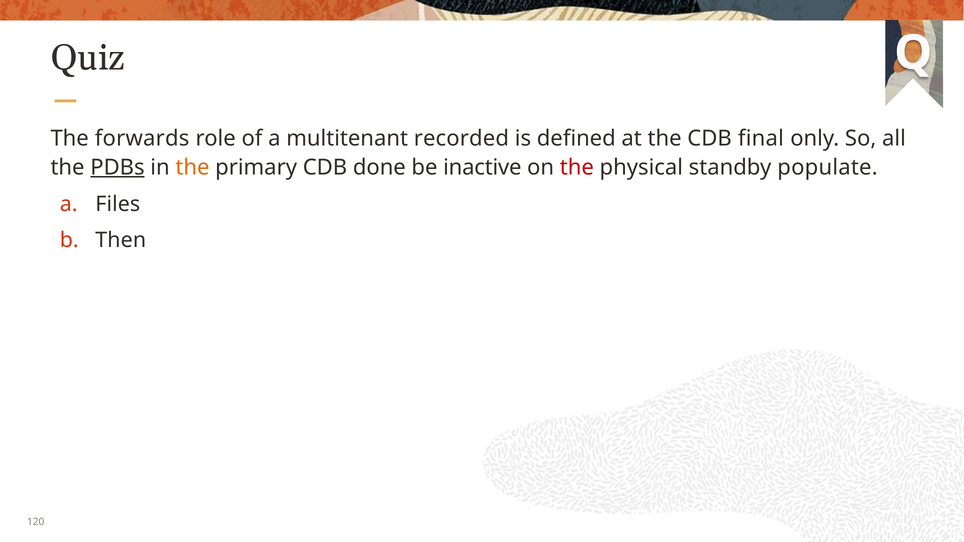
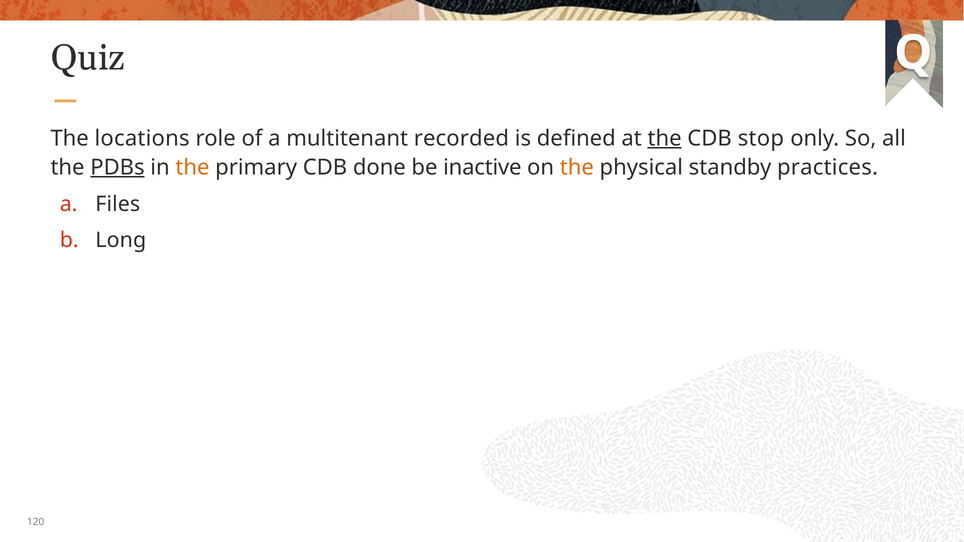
forwards: forwards -> locations (142, 138)
the underline: none -> present (665, 138)
final: final -> stop (761, 138)
the colour: red -> orange (577, 167)
populate: populate -> practices (828, 167)
Then: Then -> Long (121, 240)
